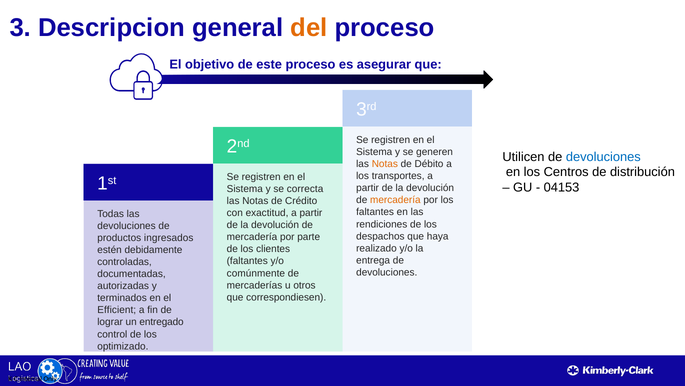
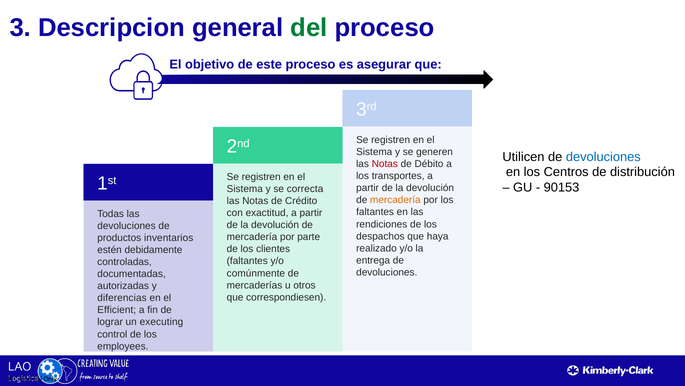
del colour: orange -> green (309, 28)
Notas colour: orange -> red (385, 164)
04153: 04153 -> 90153 (562, 187)
ingresados: ingresados -> inventarios (169, 238)
terminados: terminados -> diferencias (122, 298)
entregado: entregado -> executing (161, 322)
optimizado: optimizado -> employees (123, 346)
